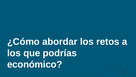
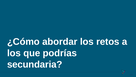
económico: económico -> secundaria (35, 64)
